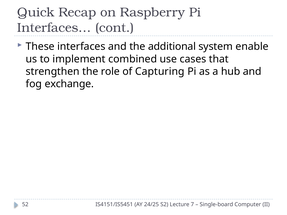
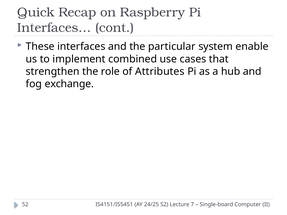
additional: additional -> particular (172, 47)
Capturing: Capturing -> Attributes (160, 71)
